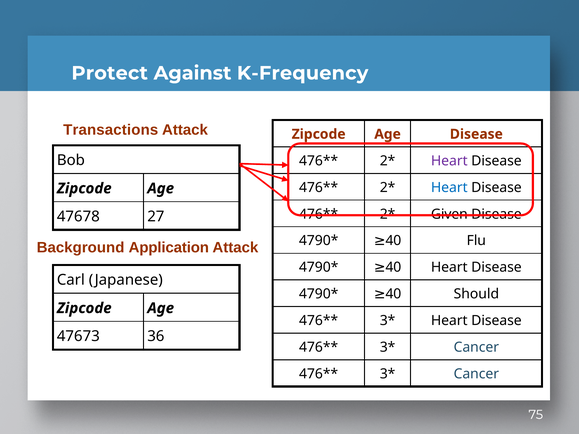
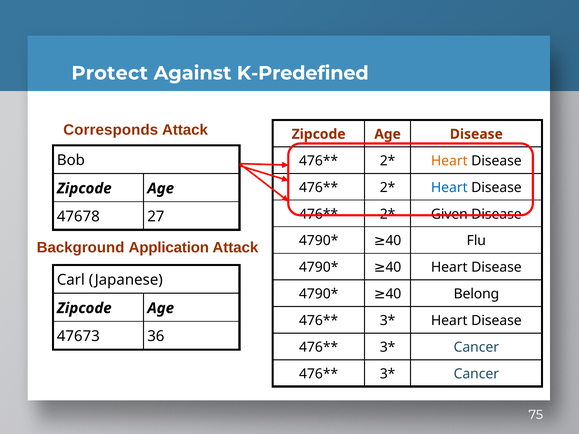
K-Frequency: K-Frequency -> K-Predefined (303, 73)
Transactions: Transactions -> Corresponds (111, 130)
Heart colour: purple -> orange (449, 161)
Should: Should -> Belong (476, 294)
